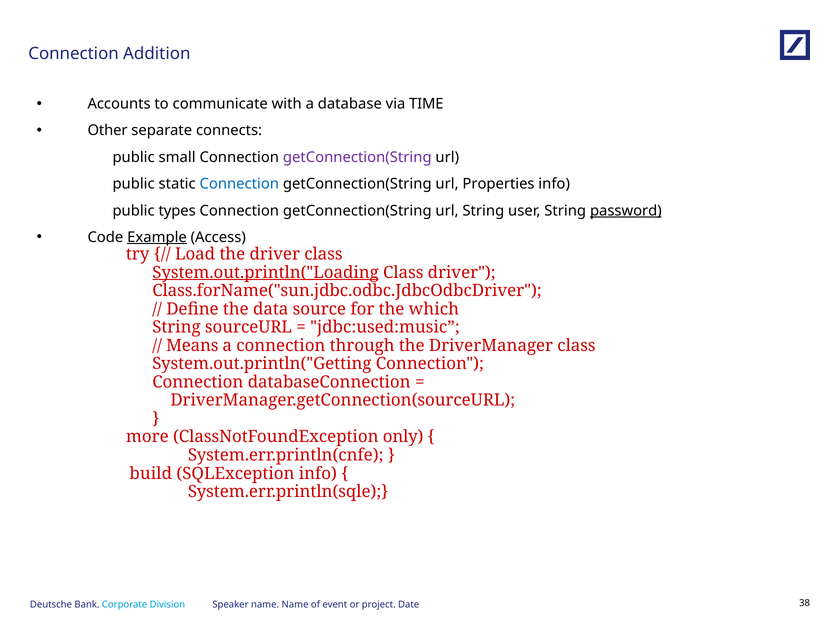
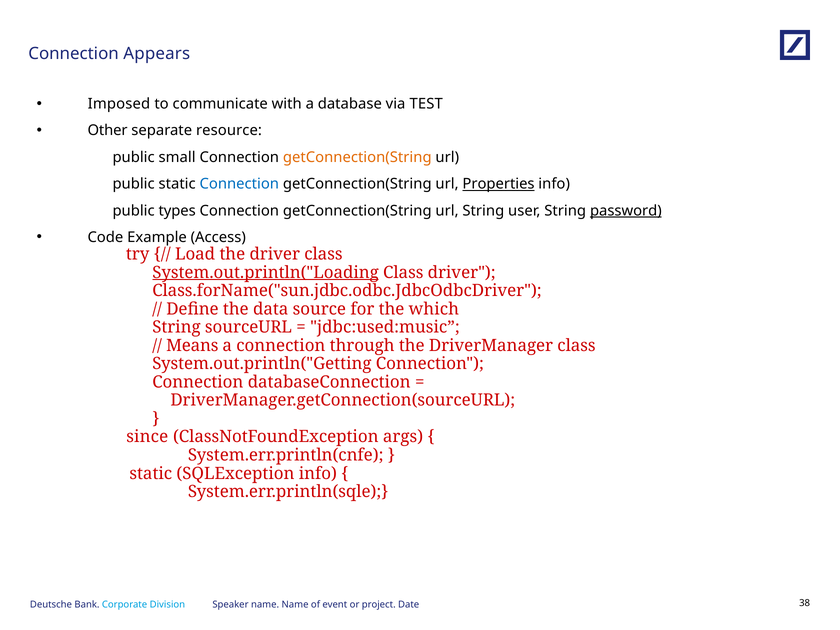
Addition: Addition -> Appears (157, 53)
Accounts: Accounts -> Imposed (119, 104)
TIME: TIME -> TEST (426, 104)
connects: connects -> resource (229, 131)
getConnection(String colour: purple -> orange (357, 157)
Properties underline: none -> present (499, 184)
Example underline: present -> none (157, 237)
more: more -> since (147, 437)
only: only -> args (403, 437)
build: build -> static (151, 473)
